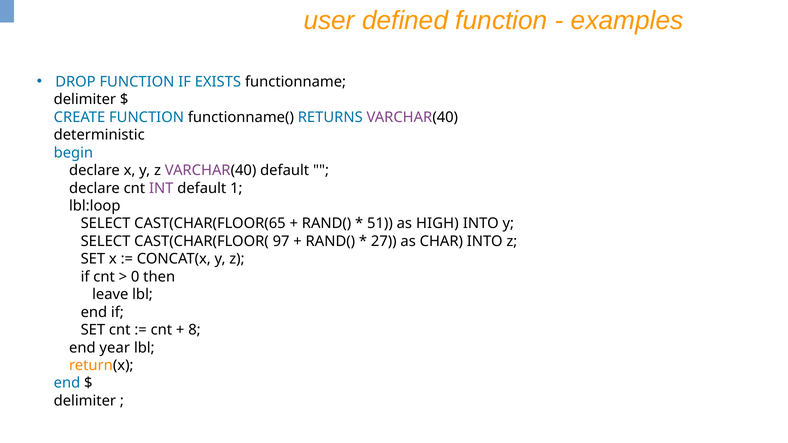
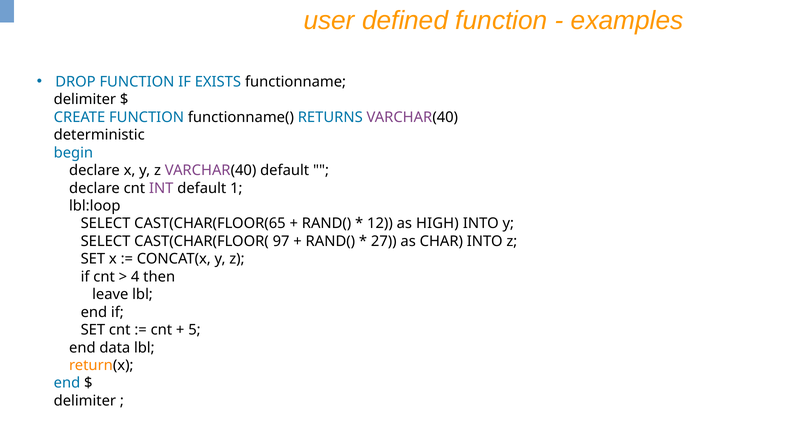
51: 51 -> 12 (380, 224)
0: 0 -> 4 (135, 277)
8: 8 -> 5 (194, 330)
year: year -> data (115, 348)
